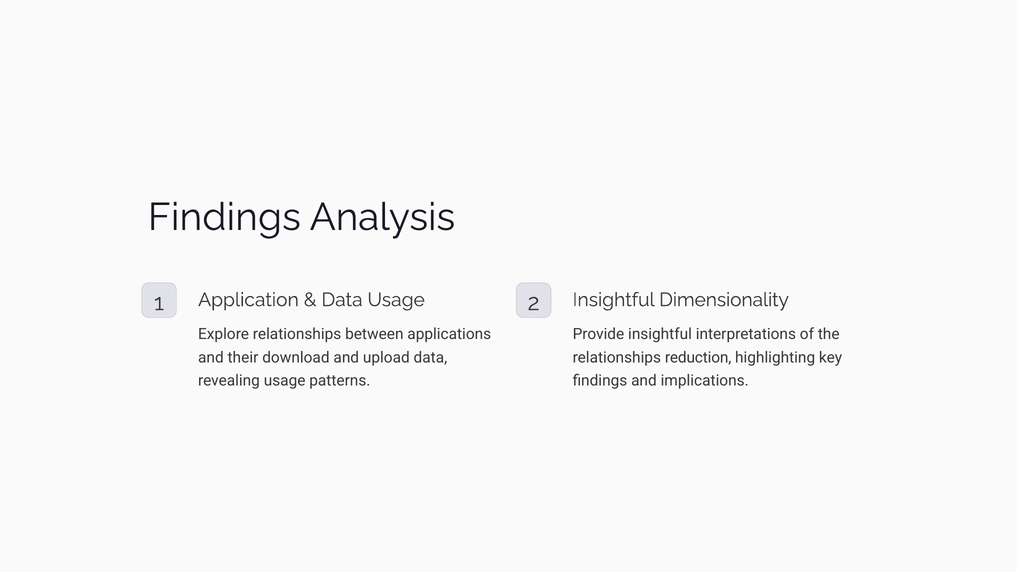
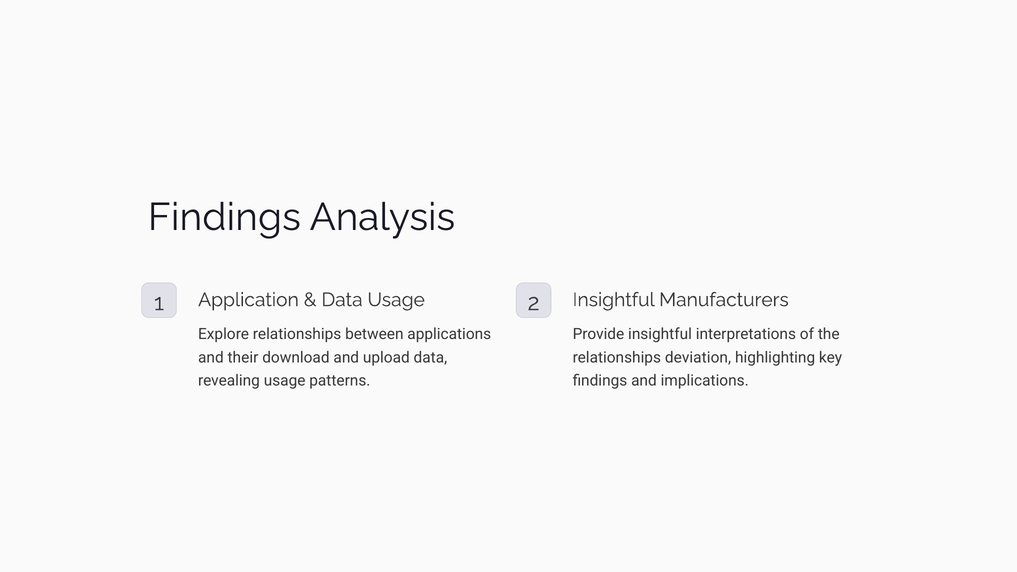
Dimensionality: Dimensionality -> Manufacturers (724, 300)
reduction: reduction -> deviation (698, 358)
